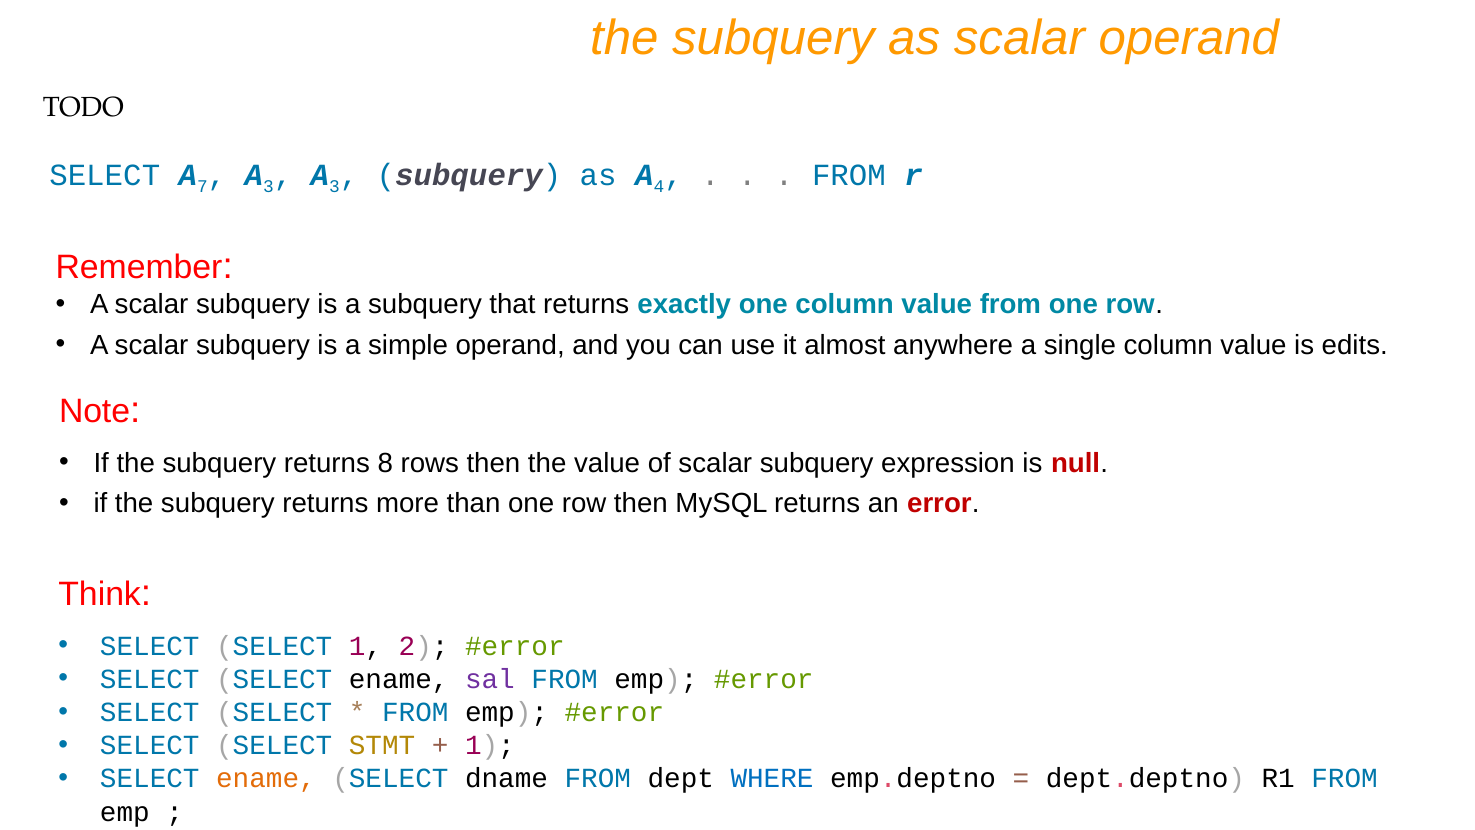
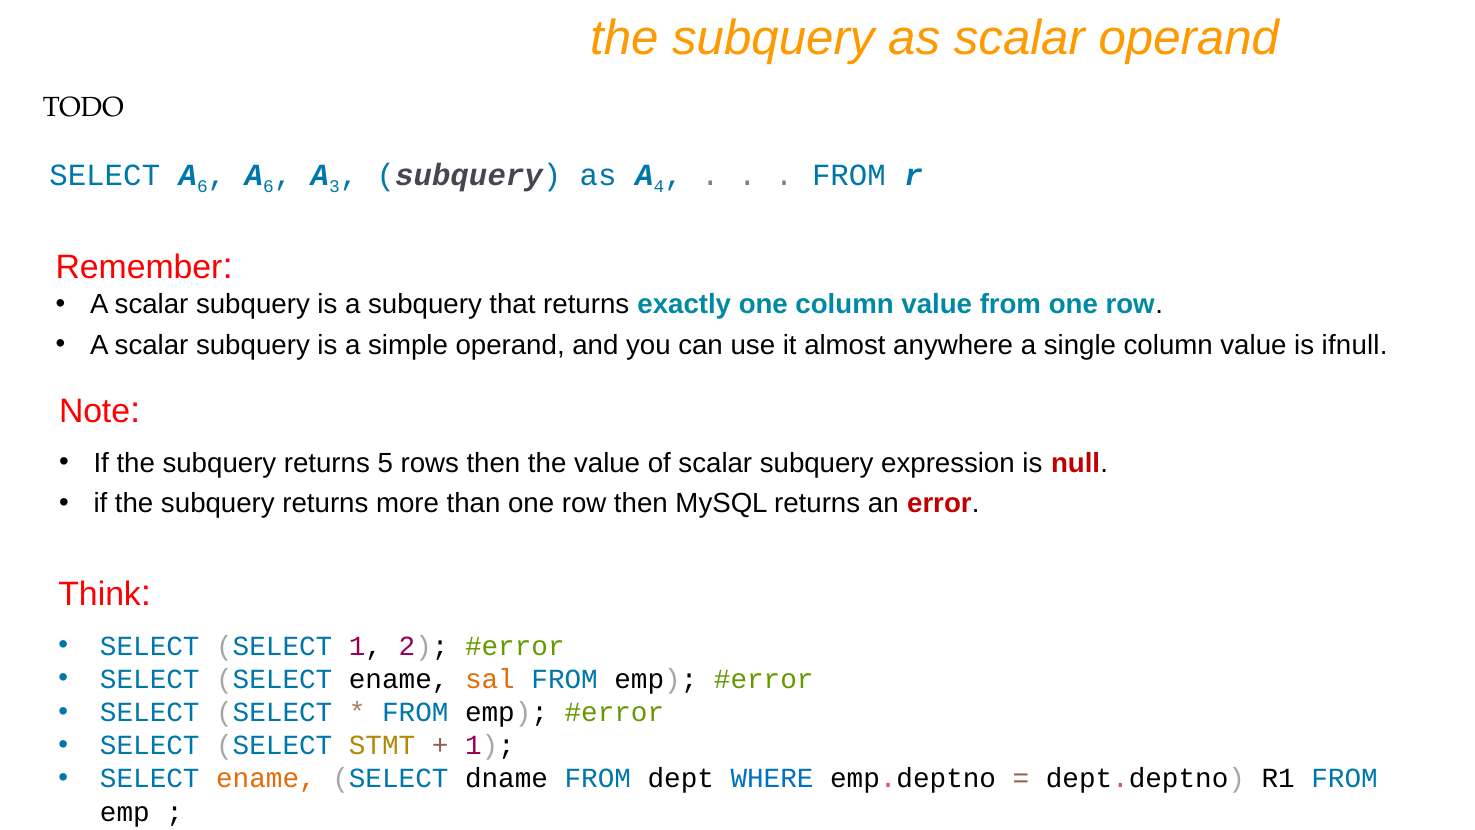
SELECT A 7: 7 -> 6 (202, 187)
3: 3 -> 6 (268, 187)
edits: edits -> ifnull (1355, 345)
8: 8 -> 5 (385, 463)
sal colour: purple -> orange (490, 679)
